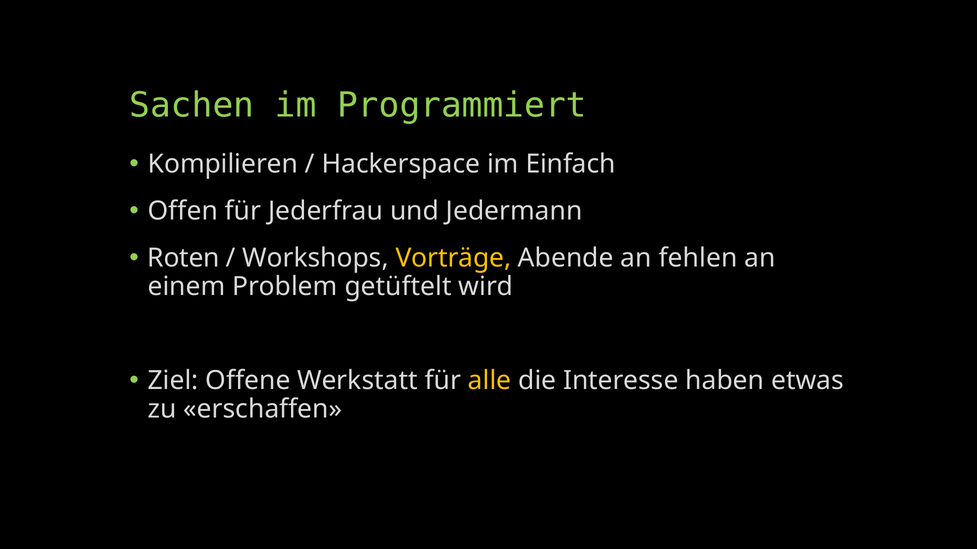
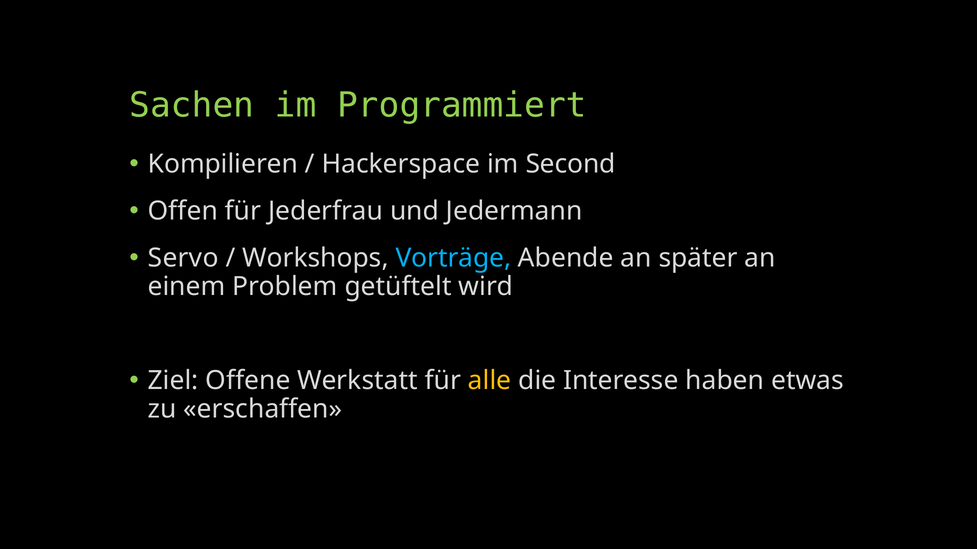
Einfach: Einfach -> Second (571, 164)
Roten: Roten -> Servo (183, 258)
Vorträge colour: yellow -> light blue (453, 258)
fehlen: fehlen -> später (698, 258)
